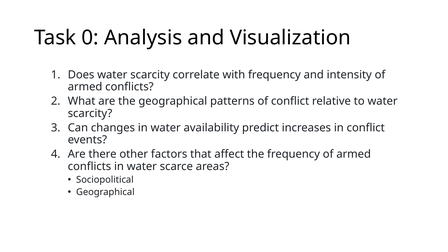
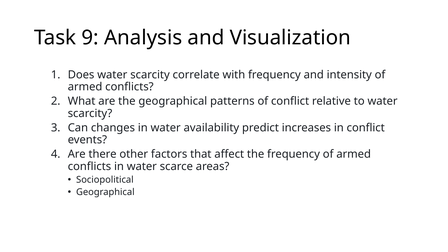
0: 0 -> 9 (90, 38)
